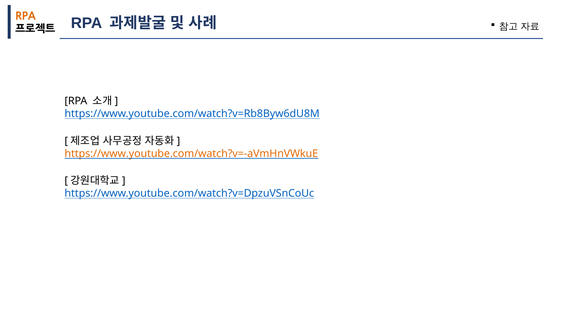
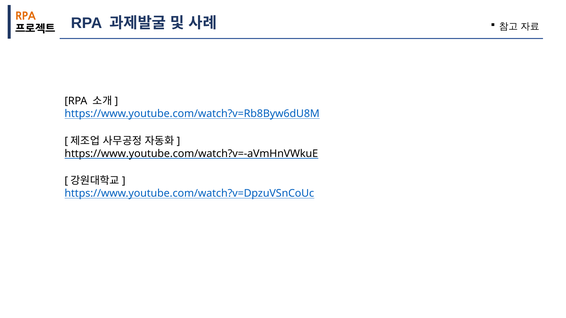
https://www.youtube.com/watch?v=-aVmHnVWkuE colour: orange -> black (191, 154)
